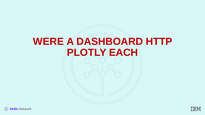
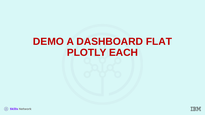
WERE: WERE -> DEMO (48, 42)
HTTP: HTTP -> FLAT (159, 42)
